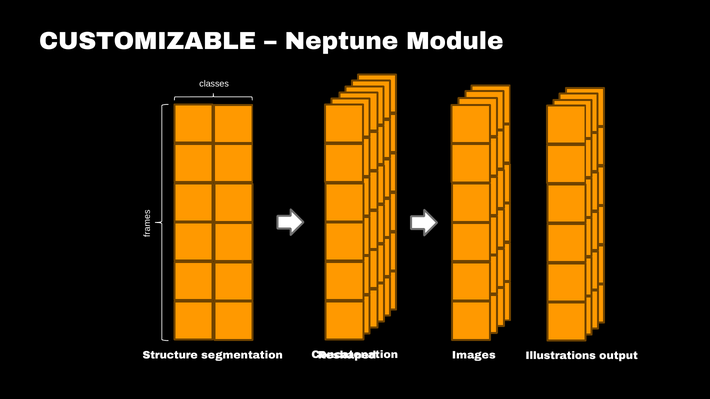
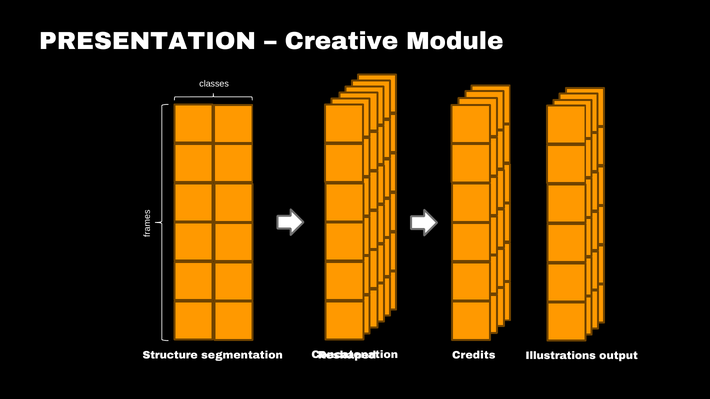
CUSTOMIZABLE: CUSTOMIZABLE -> PRESENTATION (148, 41)
Neptune: Neptune -> Creative (341, 41)
Images: Images -> Credits (474, 356)
